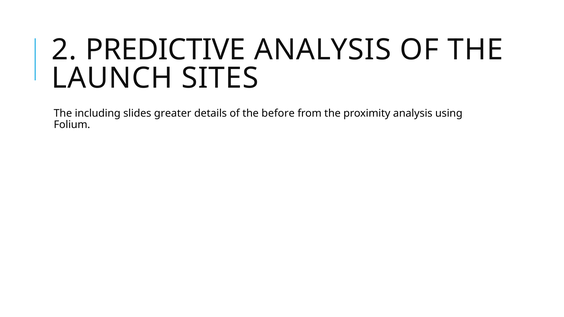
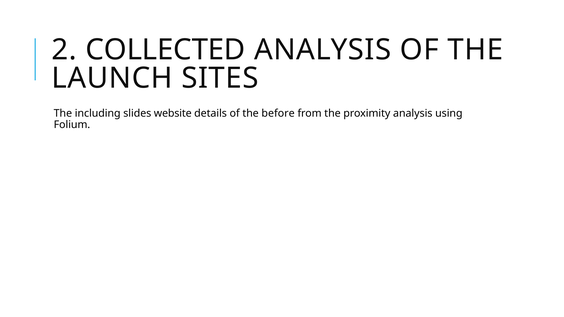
PREDICTIVE: PREDICTIVE -> COLLECTED (166, 50)
greater: greater -> website (173, 114)
